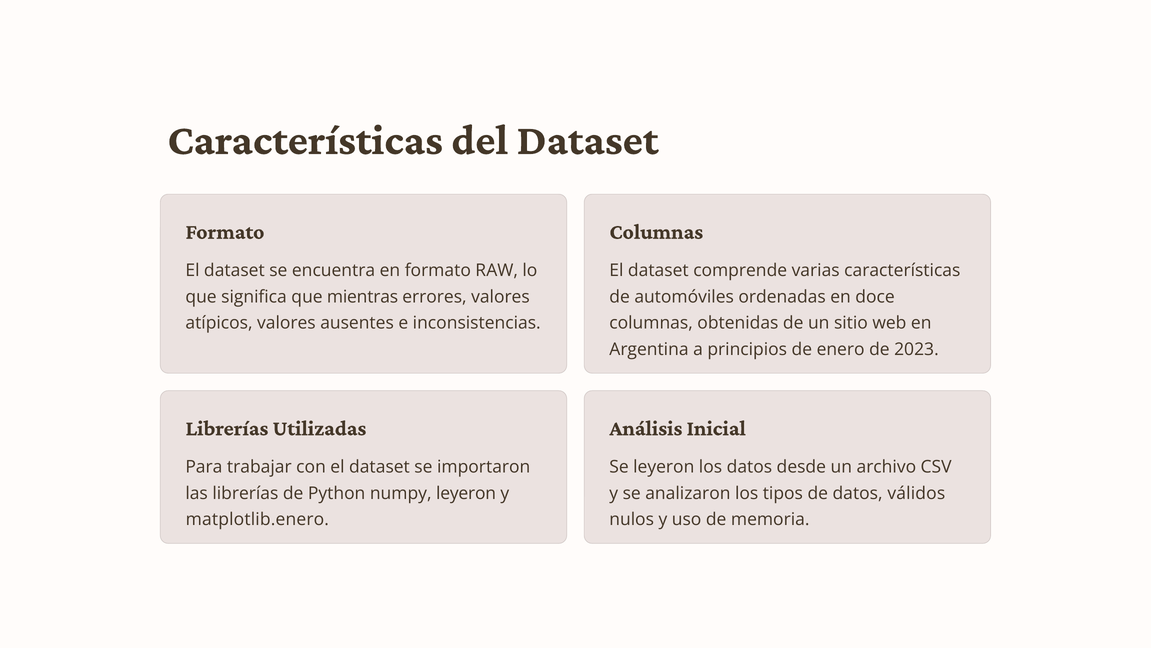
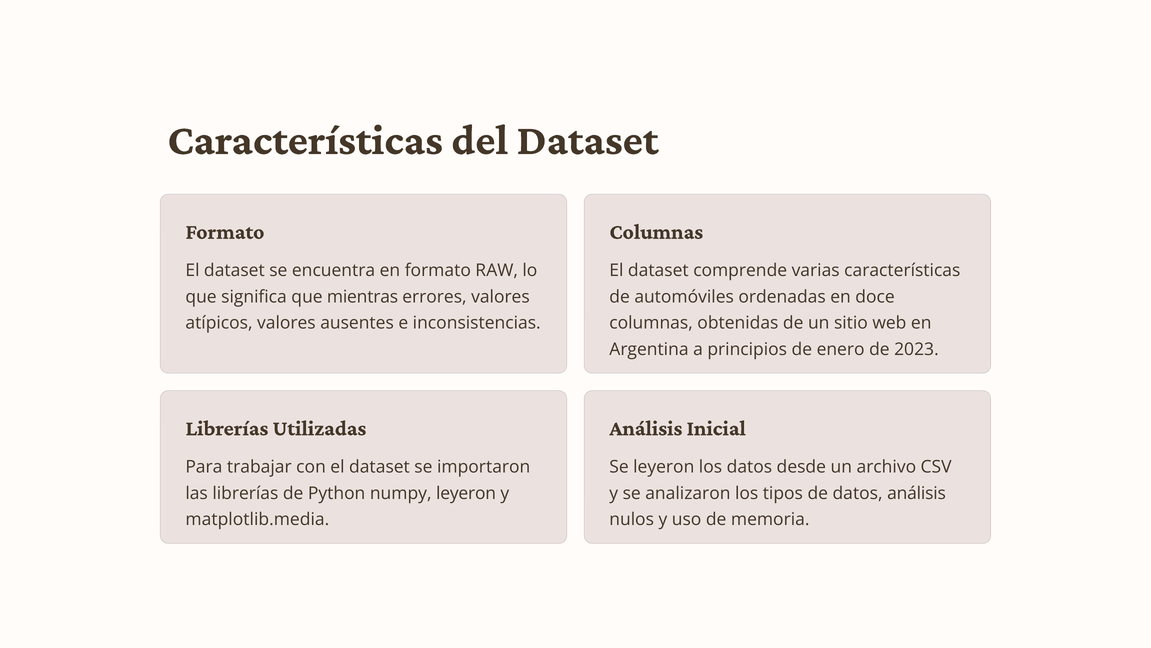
datos válidos: válidos -> análisis (917, 493)
matplotlib.enero: matplotlib.enero -> matplotlib.media (257, 519)
